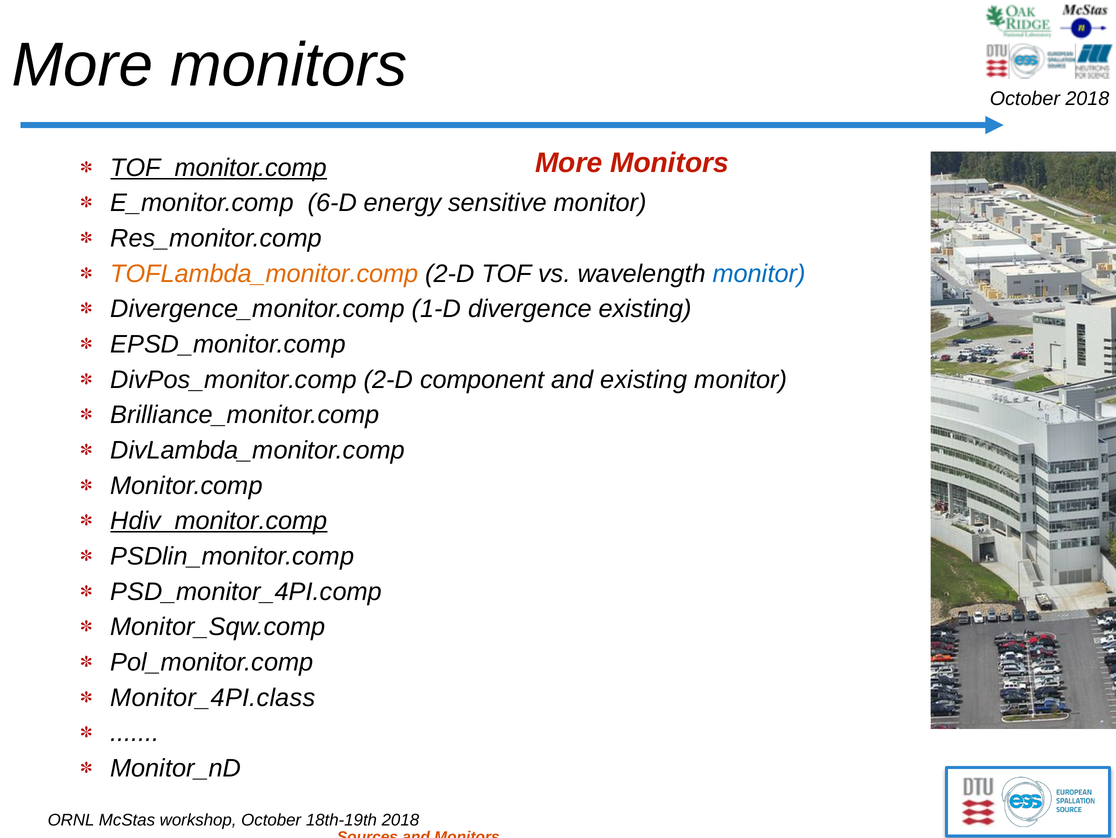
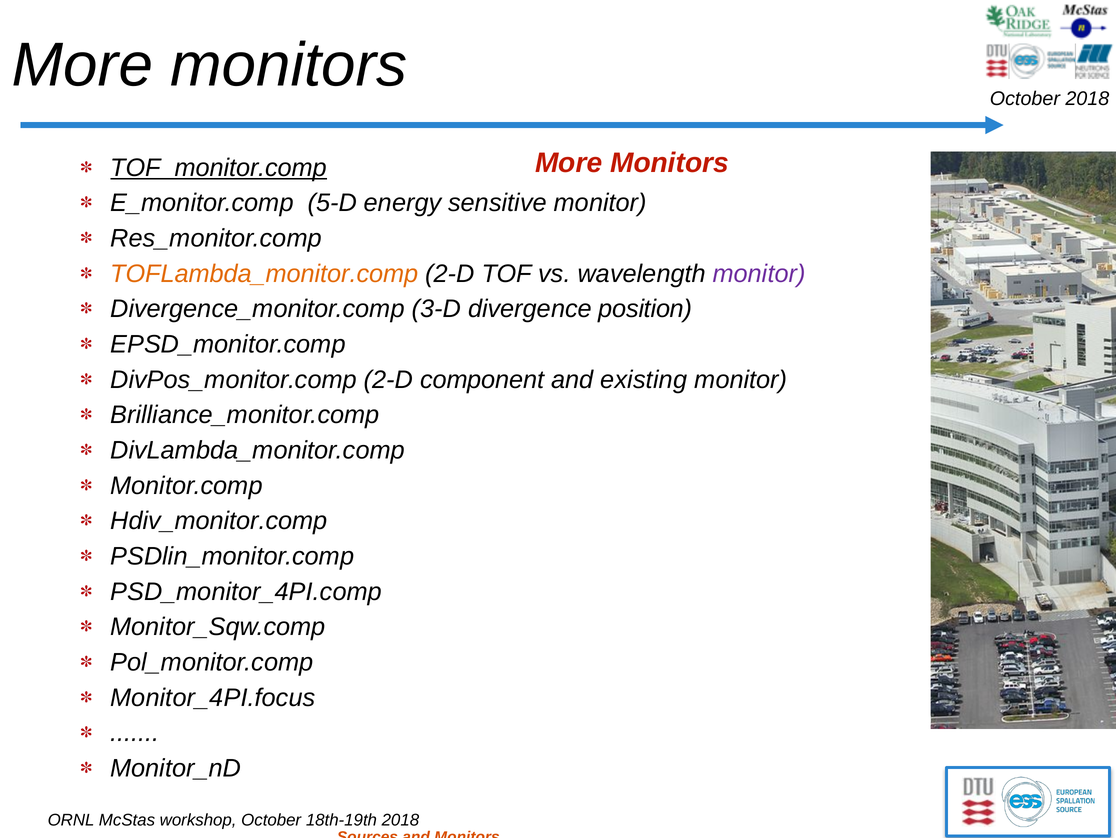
6-D: 6-D -> 5-D (332, 203)
monitor colour: blue -> purple (759, 274)
1-D: 1-D -> 3-D (436, 309)
divergence existing: existing -> position (645, 309)
Hdiv_monitor.comp underline: present -> none (219, 521)
Monitor_4PI.class: Monitor_4PI.class -> Monitor_4PI.focus (213, 697)
